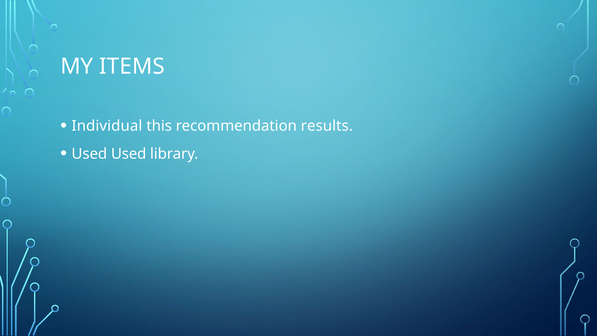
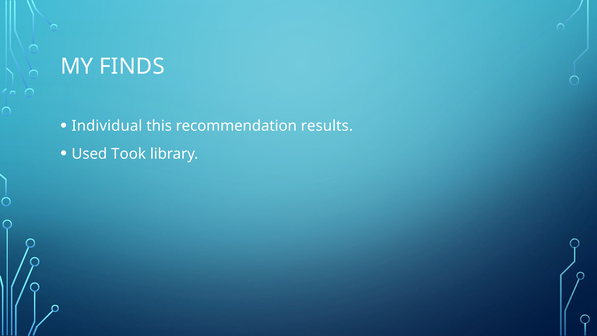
ITEMS: ITEMS -> FINDS (132, 66)
Used Used: Used -> Took (129, 154)
